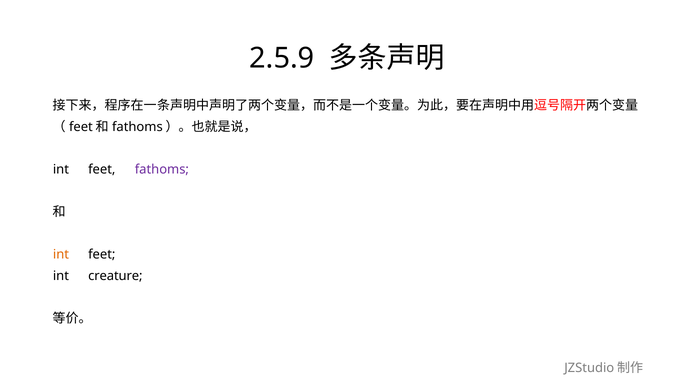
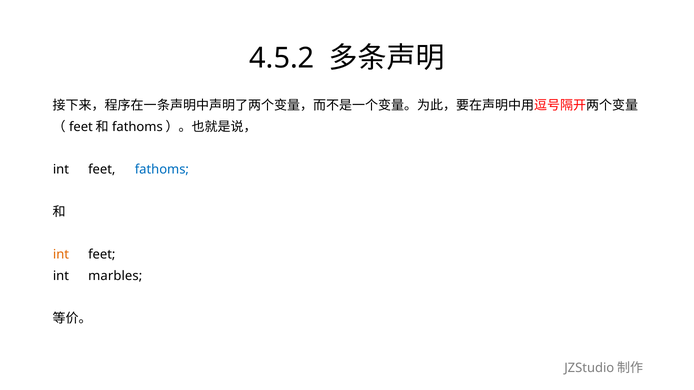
2.5.9: 2.5.9 -> 4.5.2 (282, 58)
fathoms colour: purple -> blue (162, 170)
creature: creature -> marbles (115, 276)
